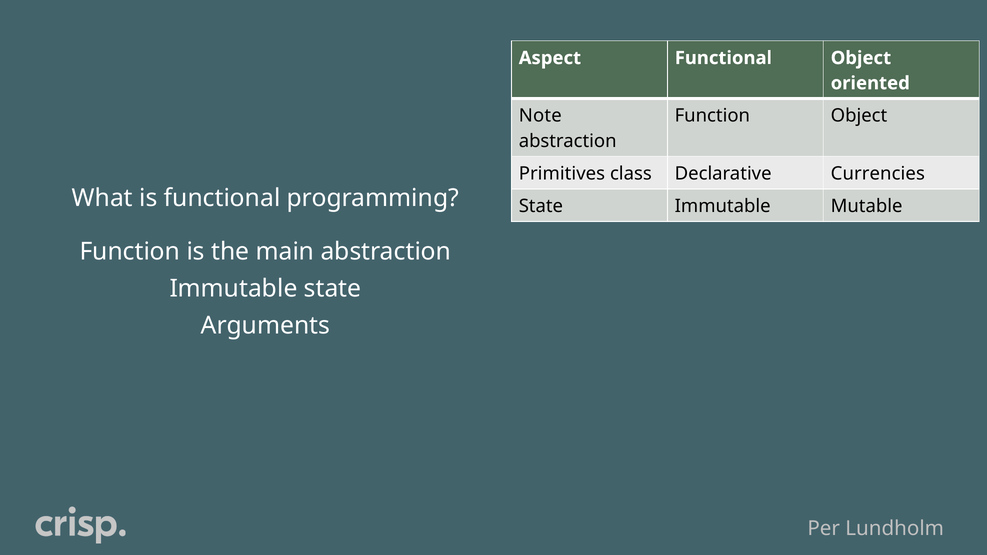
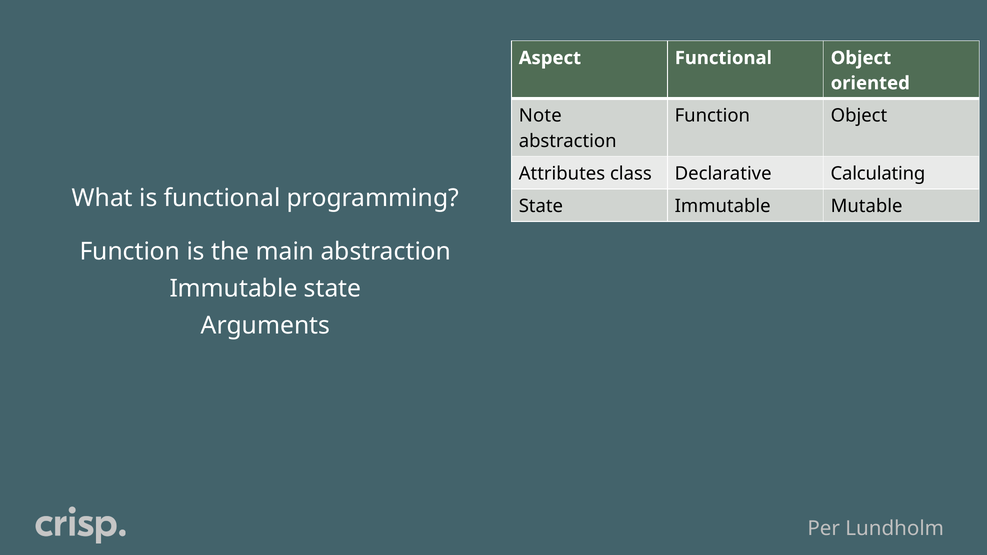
Primitives: Primitives -> Attributes (562, 174)
Currencies: Currencies -> Calculating (878, 174)
